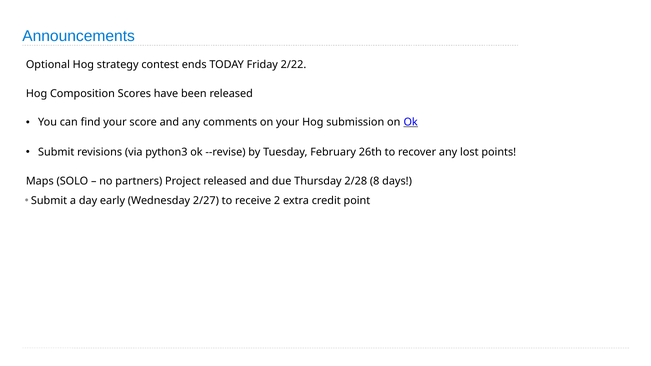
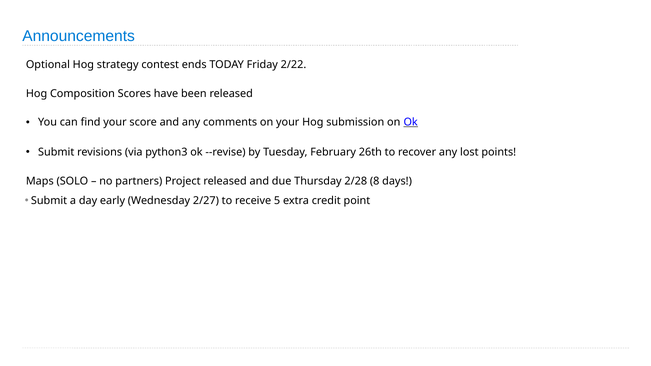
2: 2 -> 5 (277, 201)
